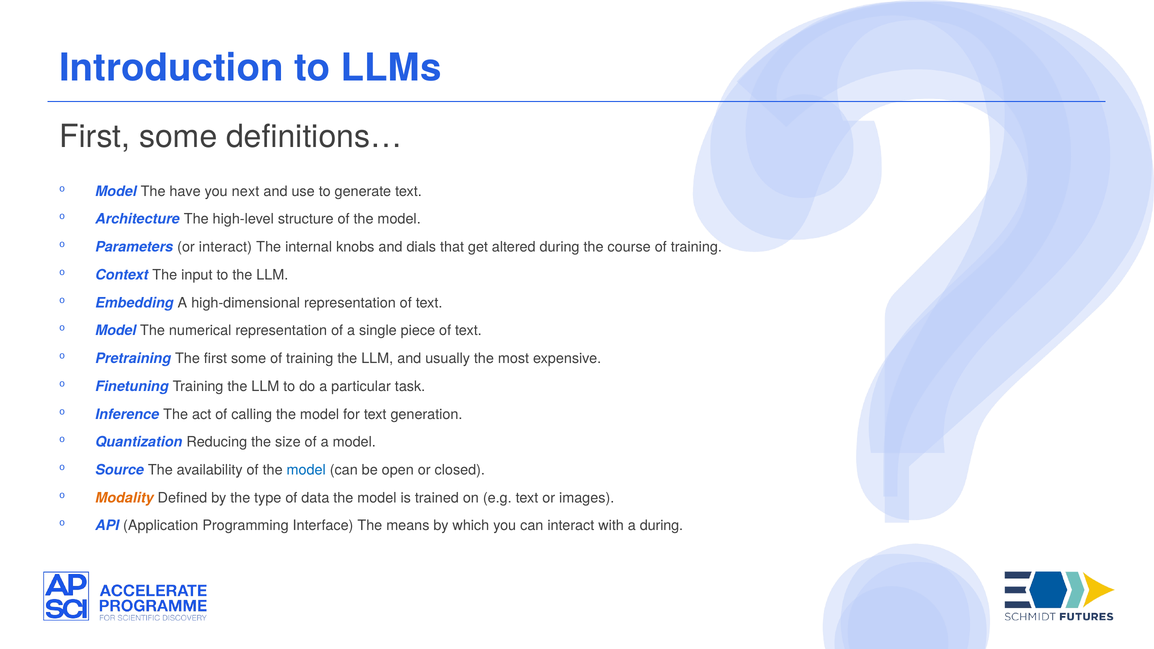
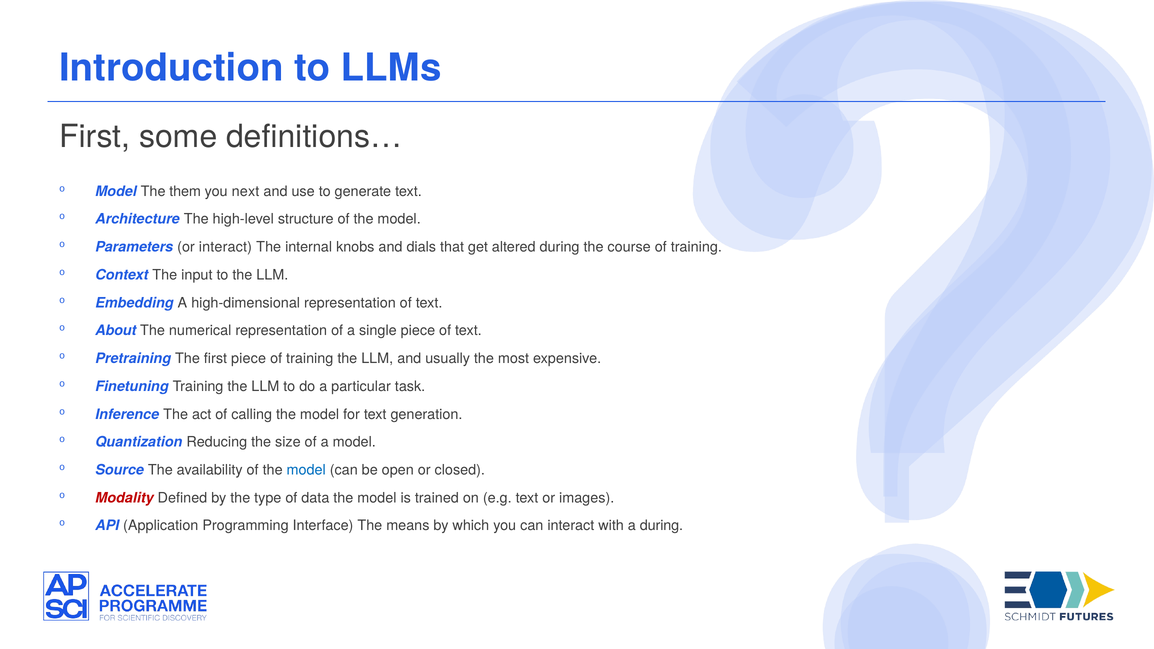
have: have -> them (185, 191)
Model: Model -> About (116, 331)
The first some: some -> piece (249, 359)
Modality colour: orange -> red (124, 498)
